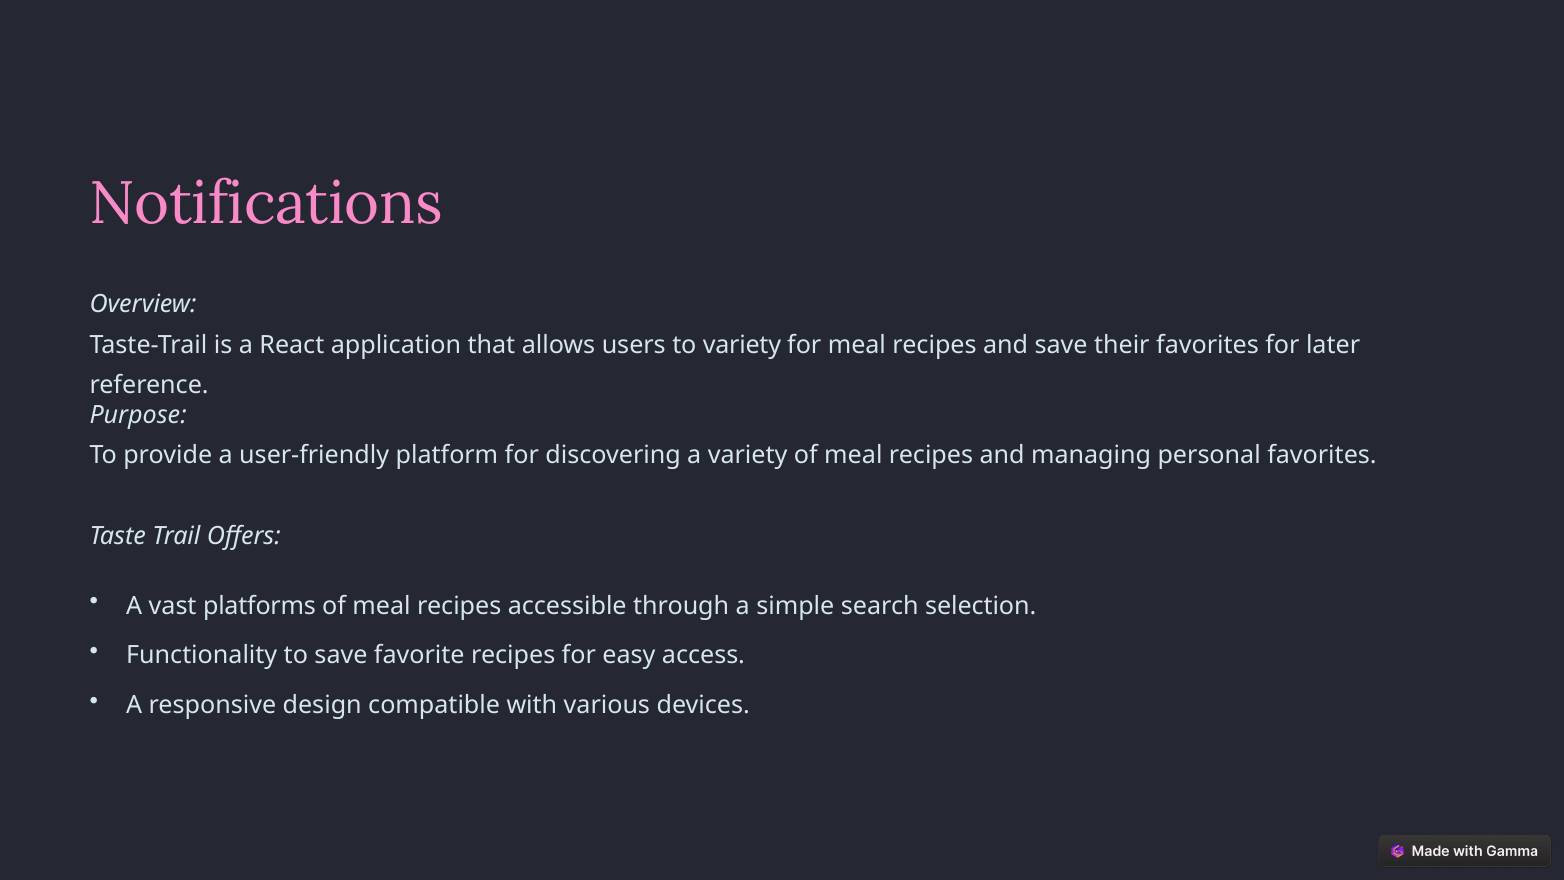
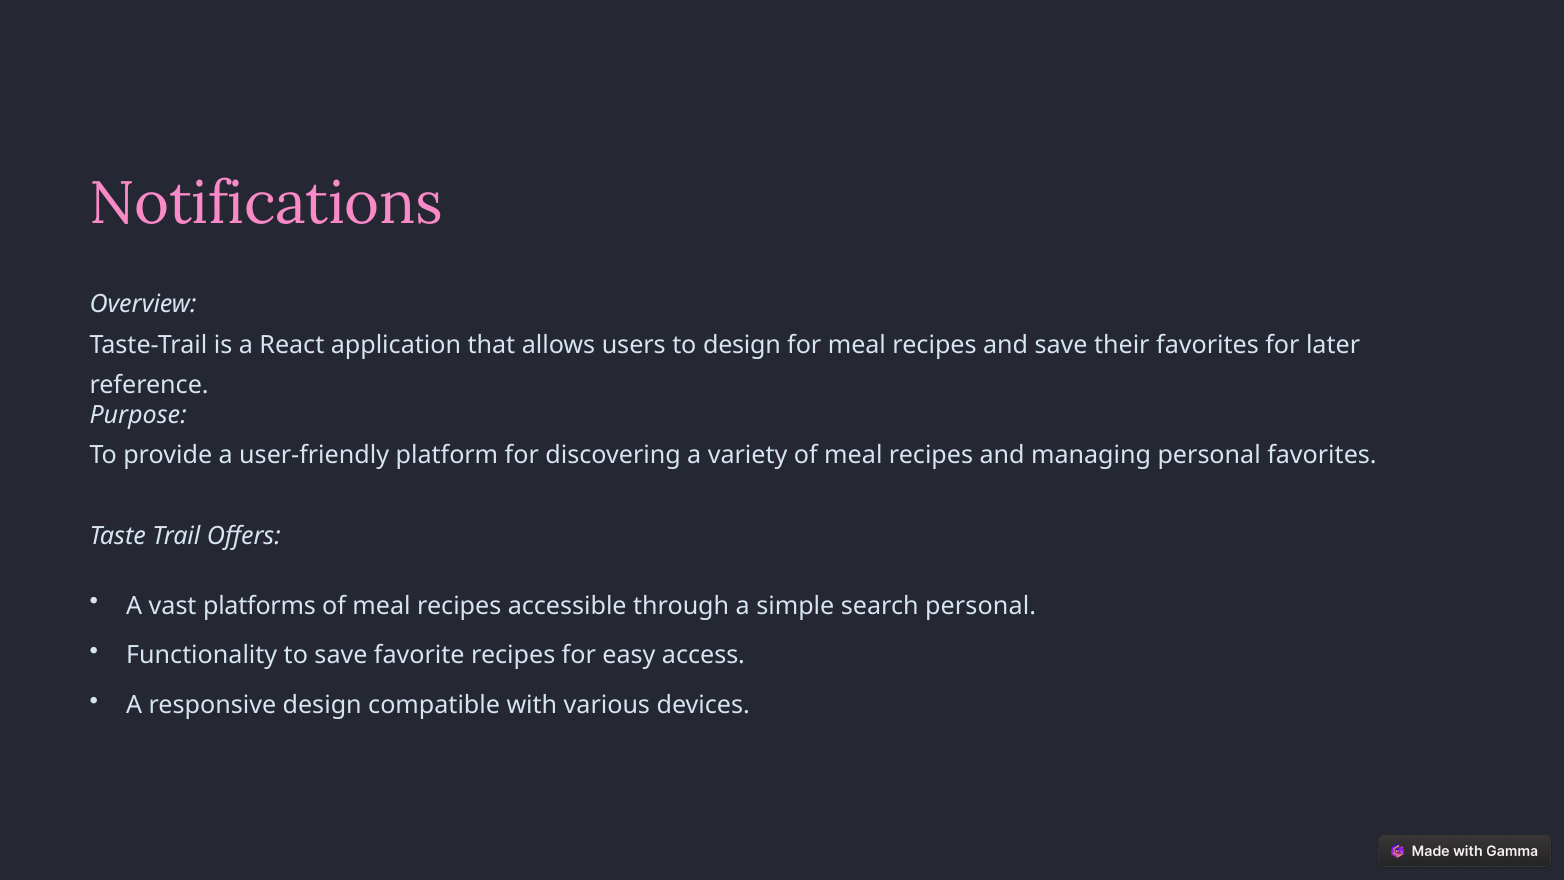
to variety: variety -> design (742, 345)
search selection: selection -> personal (981, 606)
